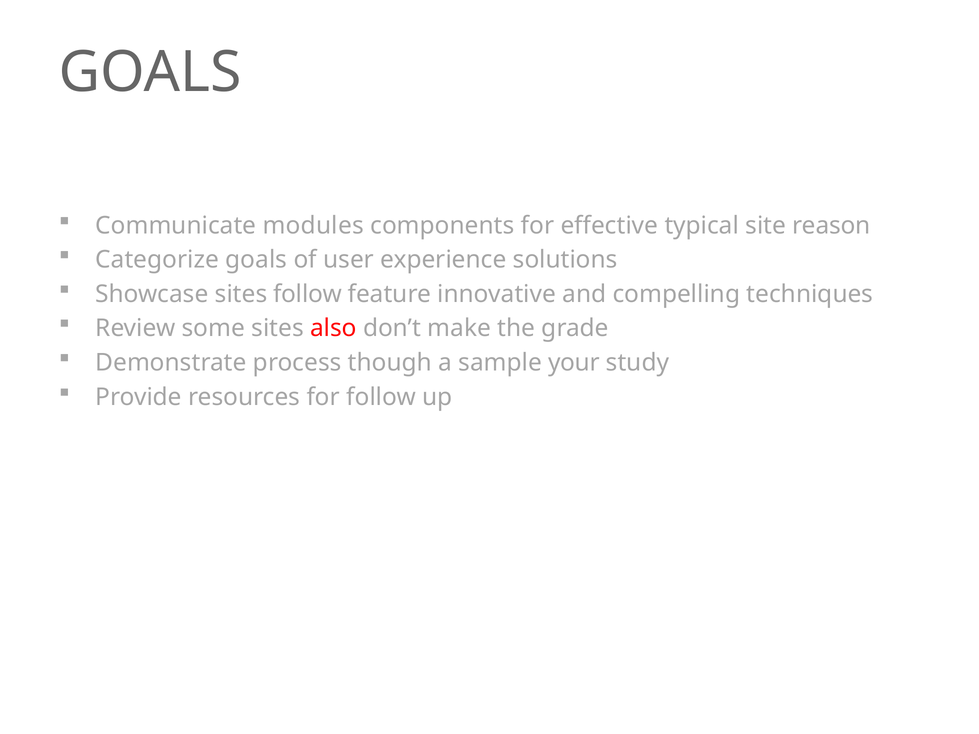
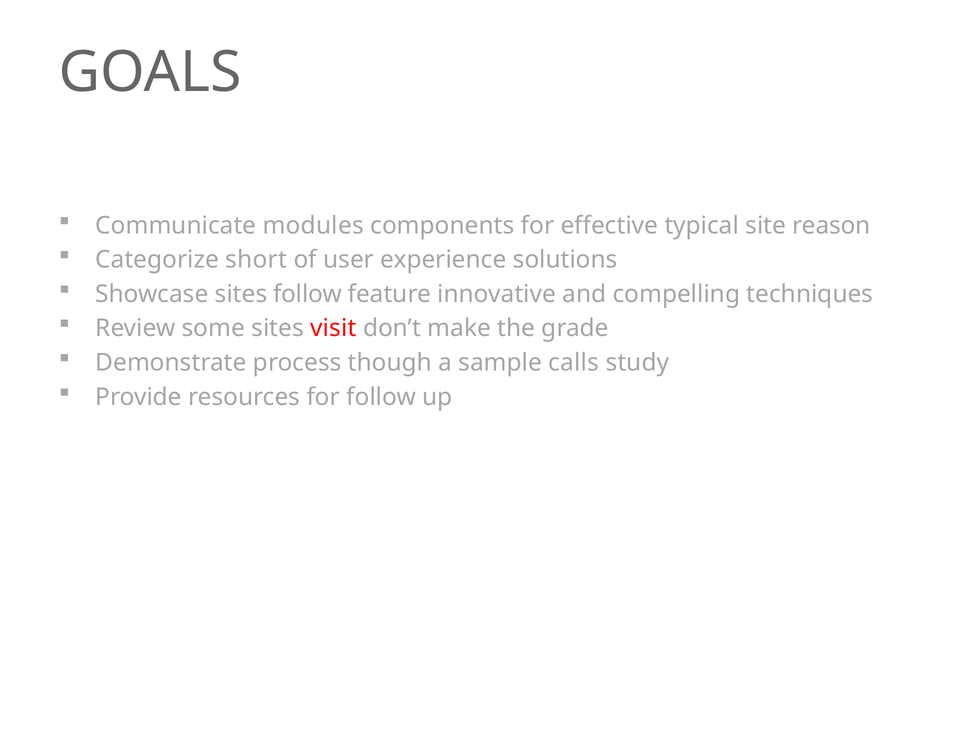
Categorize goals: goals -> short (256, 260)
also: also -> visit (333, 328)
your: your -> calls (574, 363)
